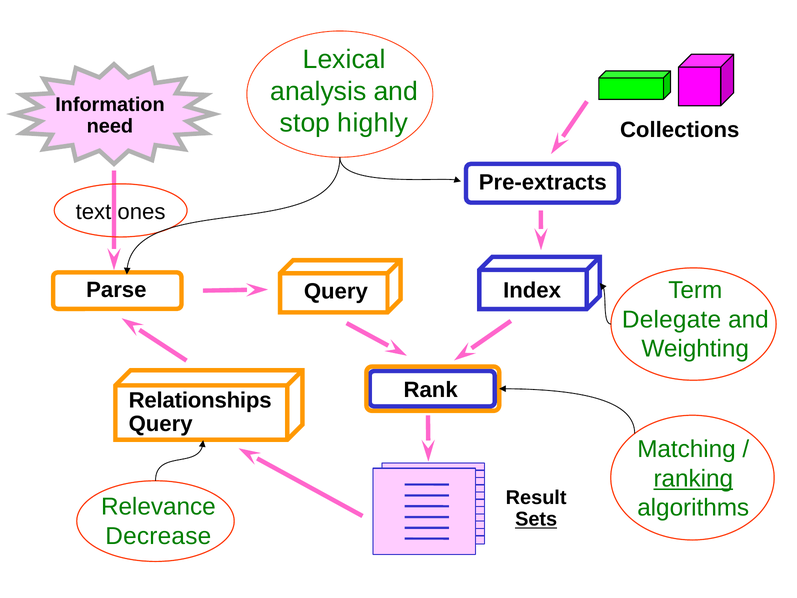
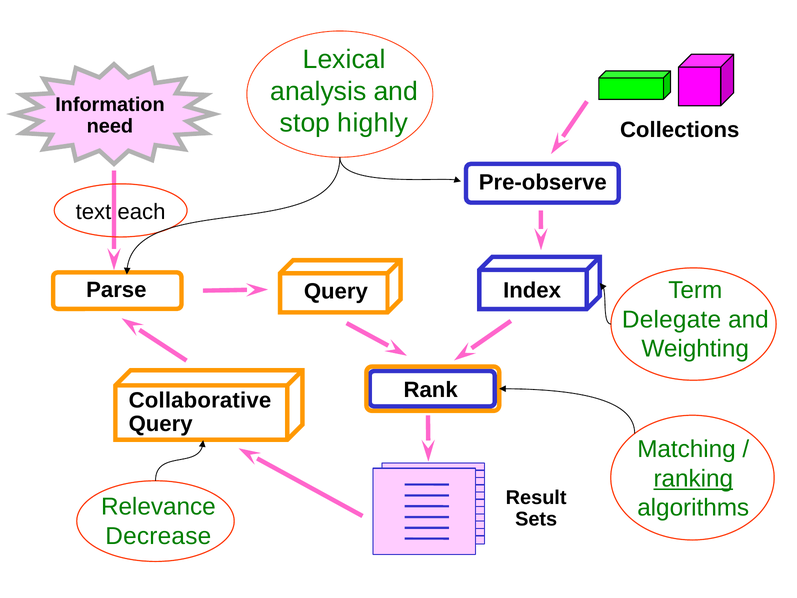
Pre-extracts: Pre-extracts -> Pre-observe (543, 182)
ones: ones -> each (141, 212)
Relationships: Relationships -> Collaborative (200, 400)
Sets underline: present -> none (536, 519)
